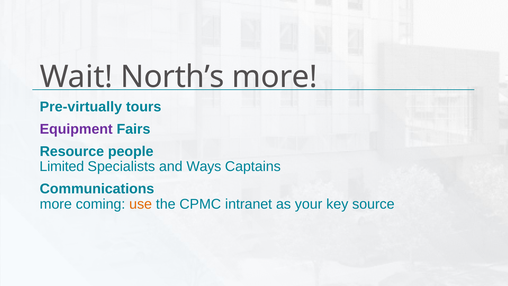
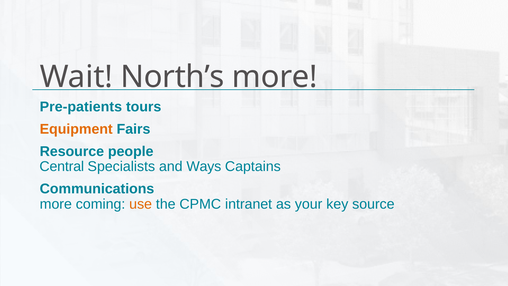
Pre-virtually: Pre-virtually -> Pre-patients (81, 107)
Equipment colour: purple -> orange (76, 129)
Limited: Limited -> Central (62, 166)
